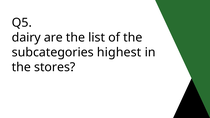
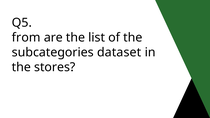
dairy: dairy -> from (26, 38)
highest: highest -> dataset (119, 52)
